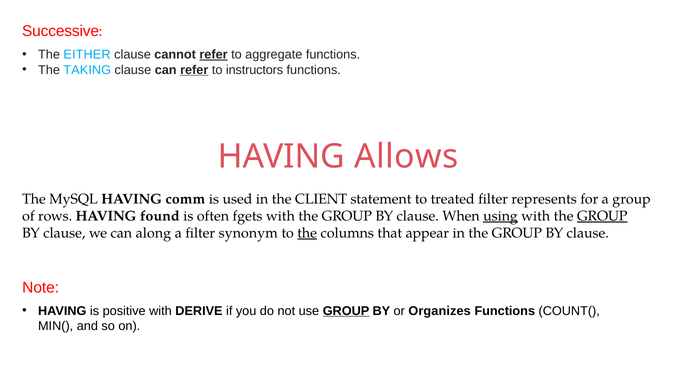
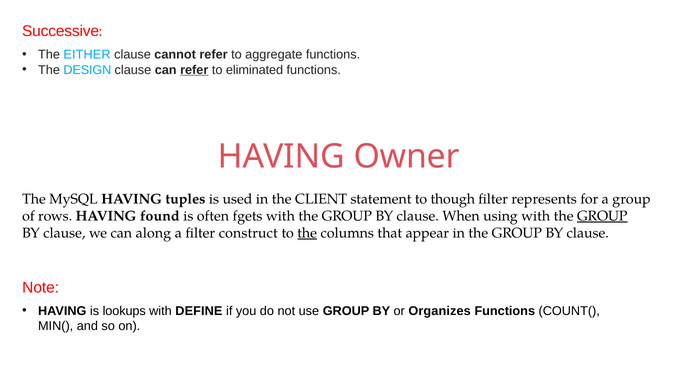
refer underline: present -> none (214, 55)
TAKING: TAKING -> DESIGN (87, 70)
instructors: instructors -> eliminated (255, 70)
Allows: Allows -> Owner (407, 156)
comm: comm -> tuples (185, 199)
treated: treated -> though (453, 199)
using underline: present -> none (501, 216)
synonym: synonym -> construct (248, 233)
positive: positive -> lookups (124, 311)
DERIVE: DERIVE -> DEFINE (199, 311)
GROUP underline: present -> none (346, 311)
